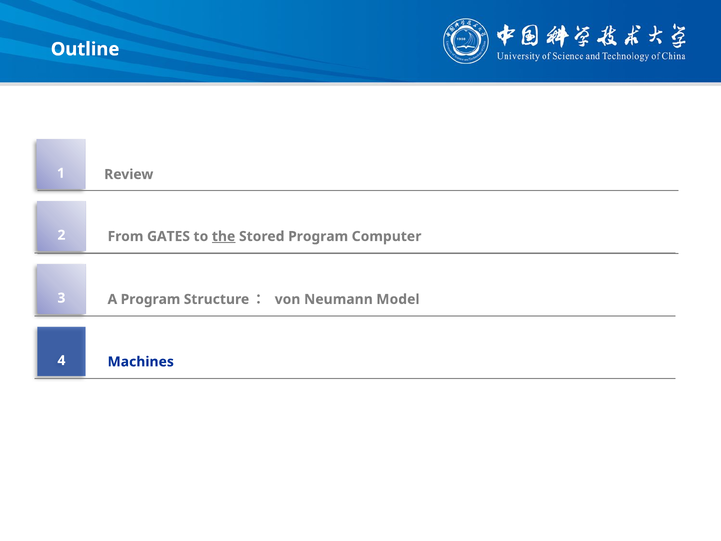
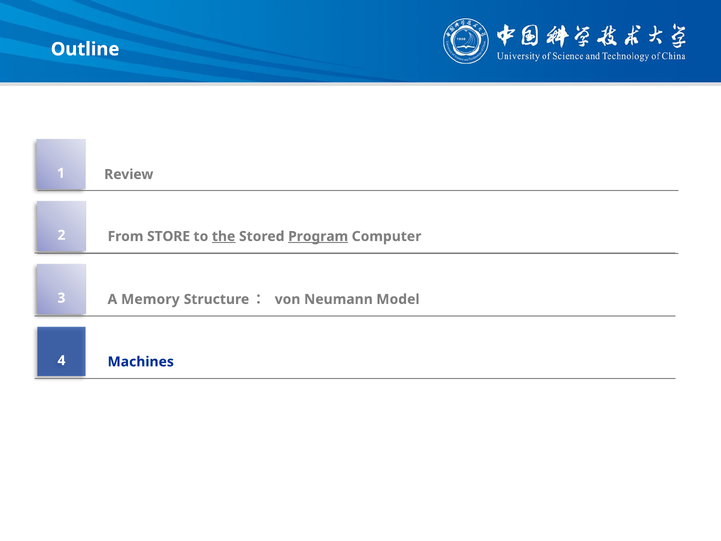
GATES: GATES -> STORE (169, 236)
Program underline: none -> present (318, 236)
A Program: Program -> Memory (150, 299)
